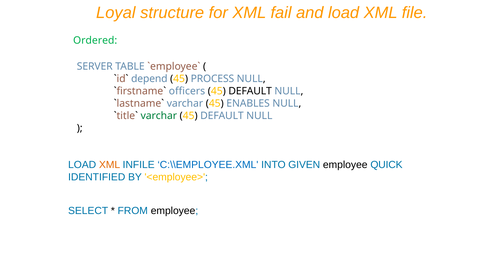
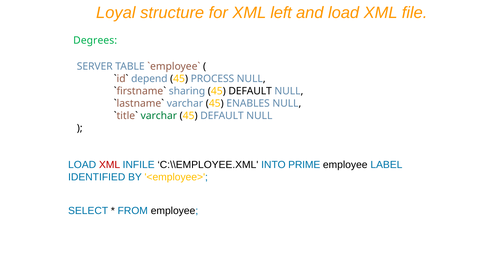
fail: fail -> left (281, 13)
Ordered: Ordered -> Degrees (95, 40)
officers: officers -> sharing (187, 91)
XML colour: orange -> red (110, 165)
C:\\EMPLOYEE.XML colour: blue -> black (208, 165)
GIVEN: GIVEN -> PRIME (304, 165)
QUICK: QUICK -> LABEL (386, 165)
